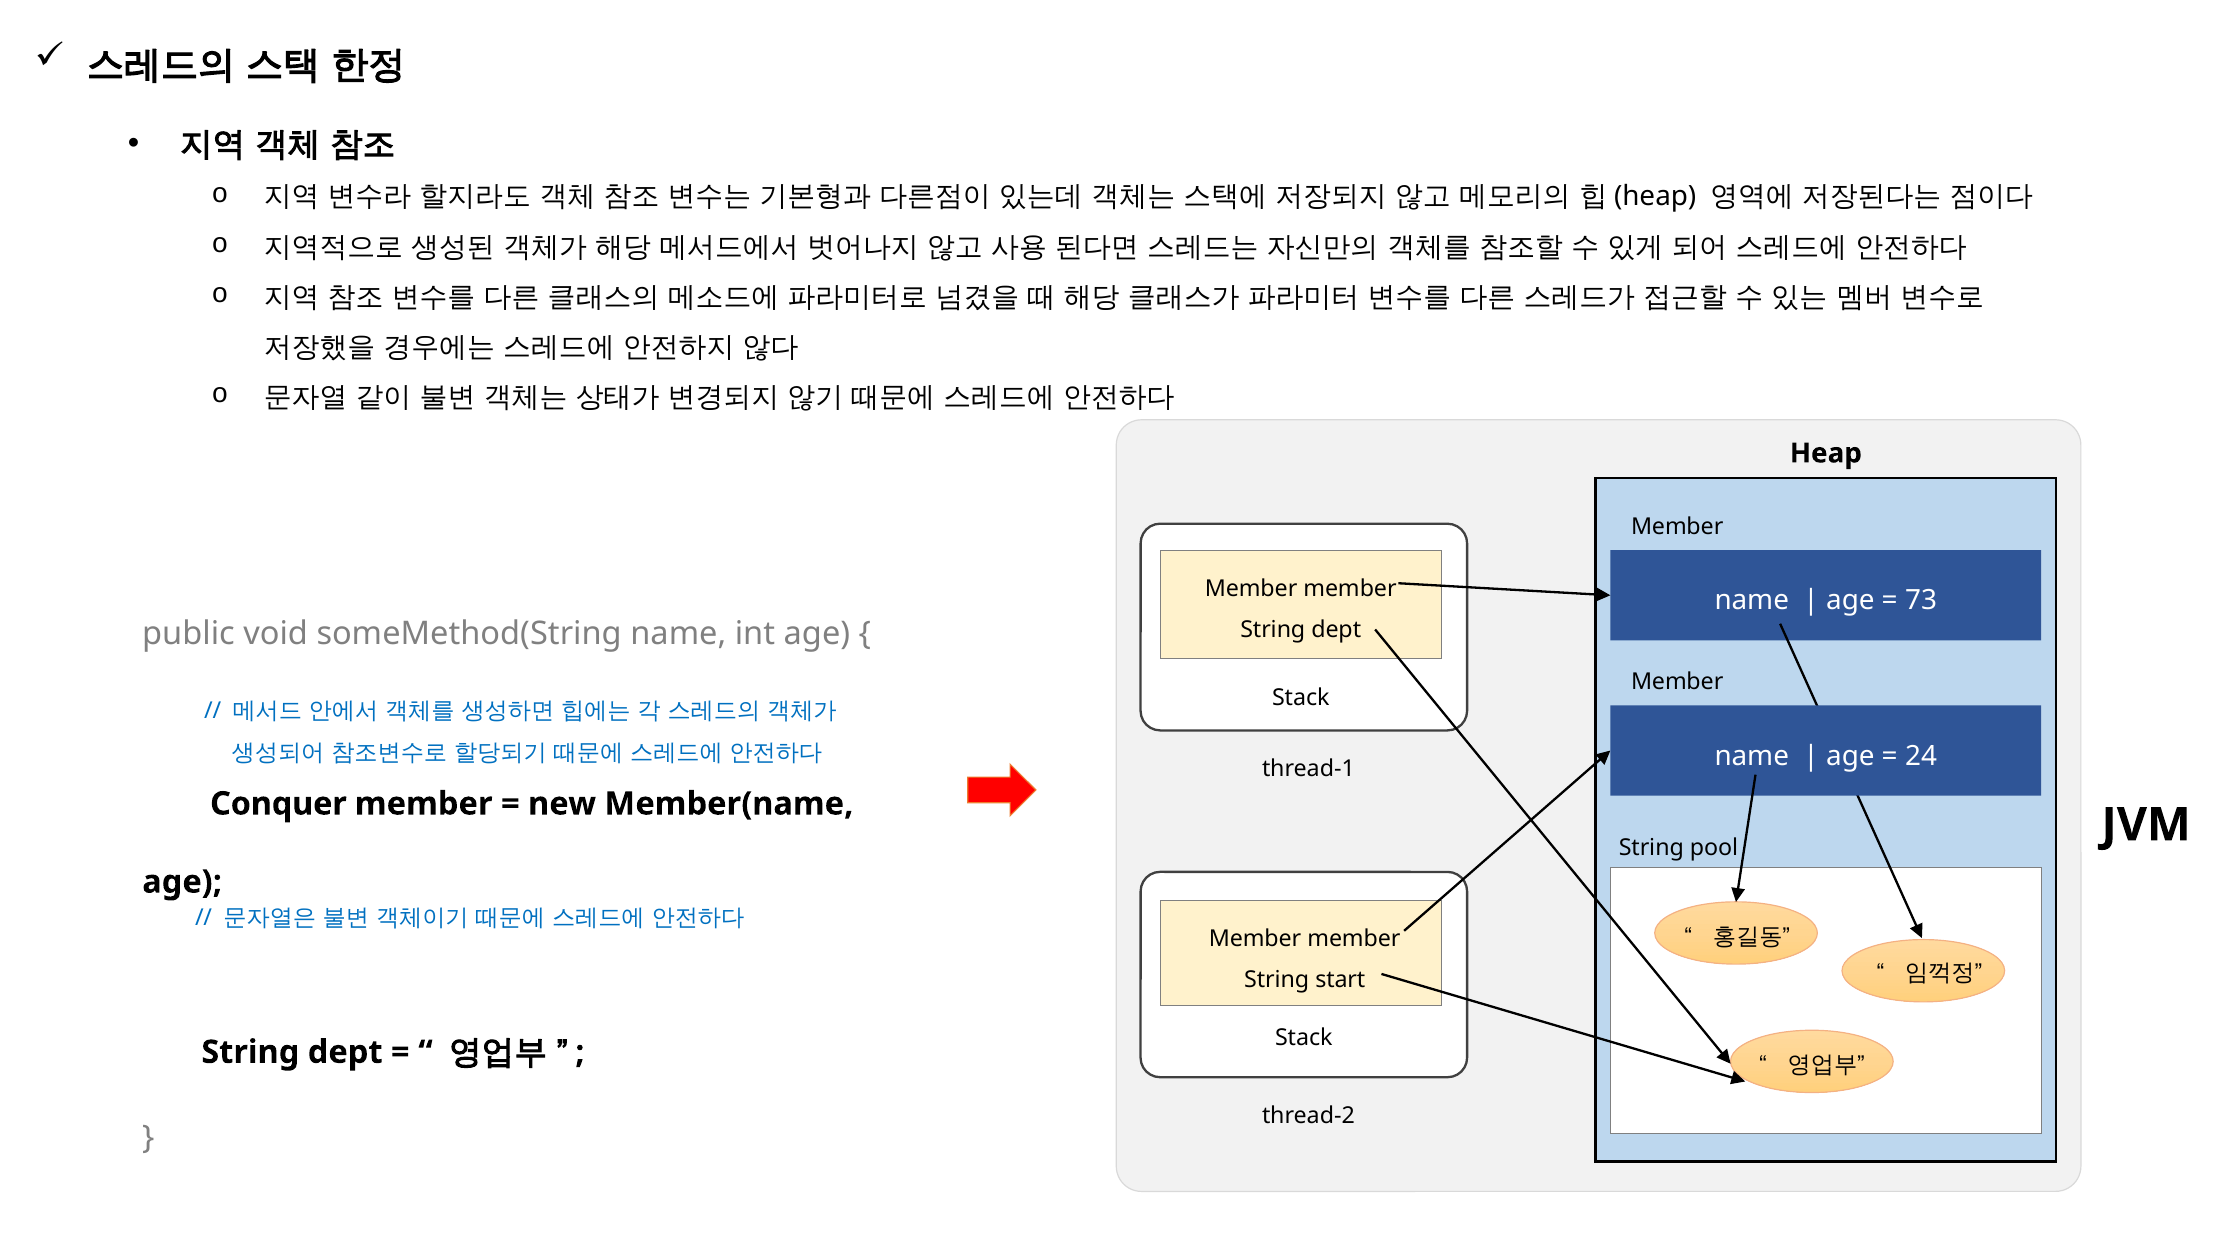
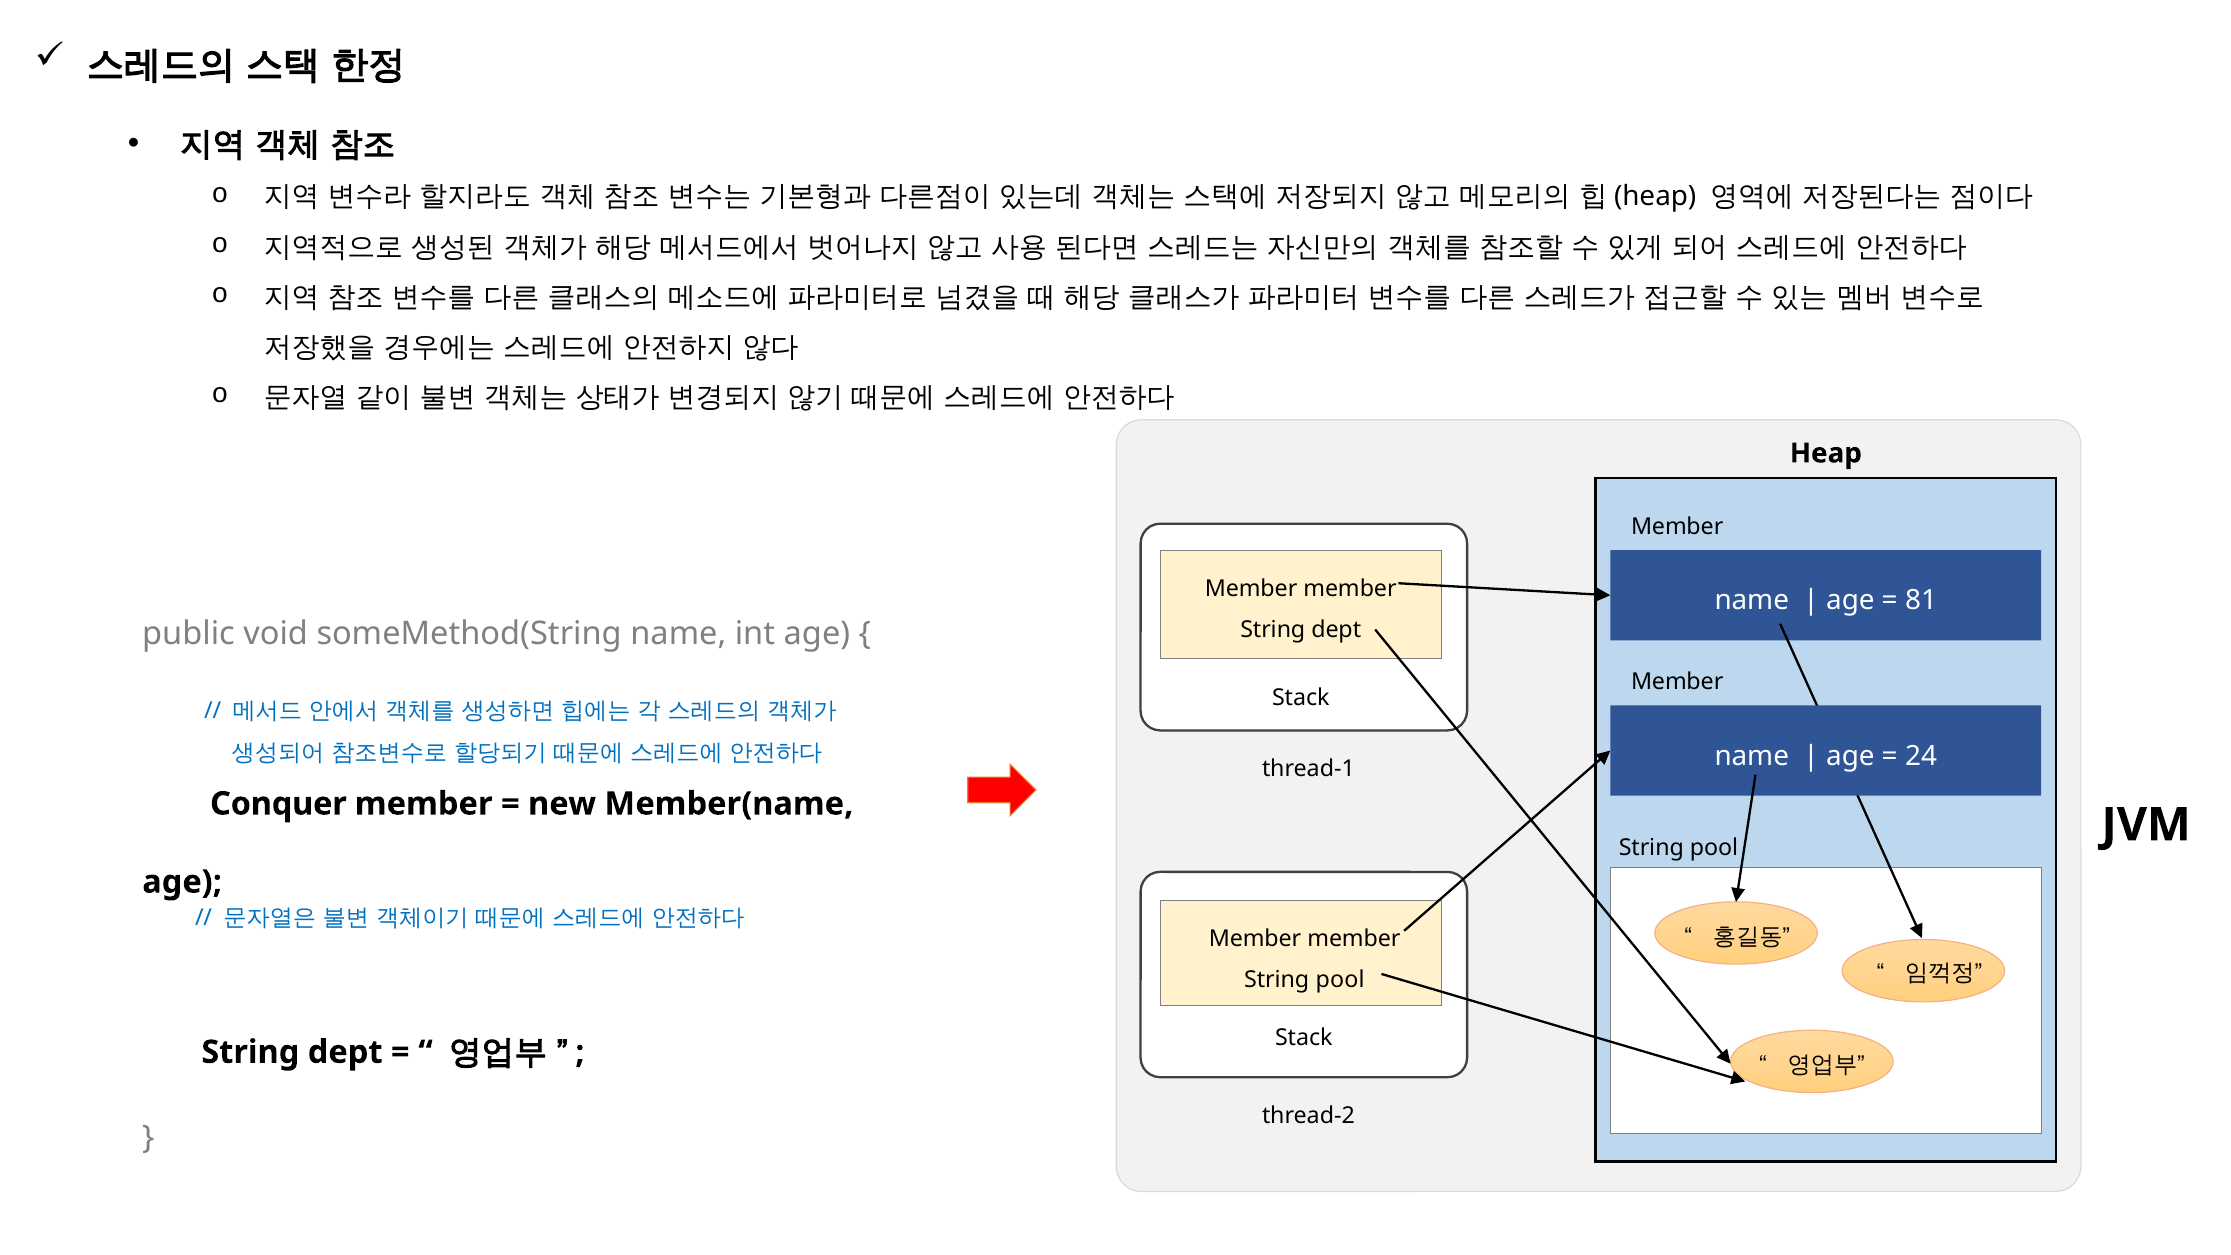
73: 73 -> 81 (1921, 600)
start: start -> pool (1340, 980)
